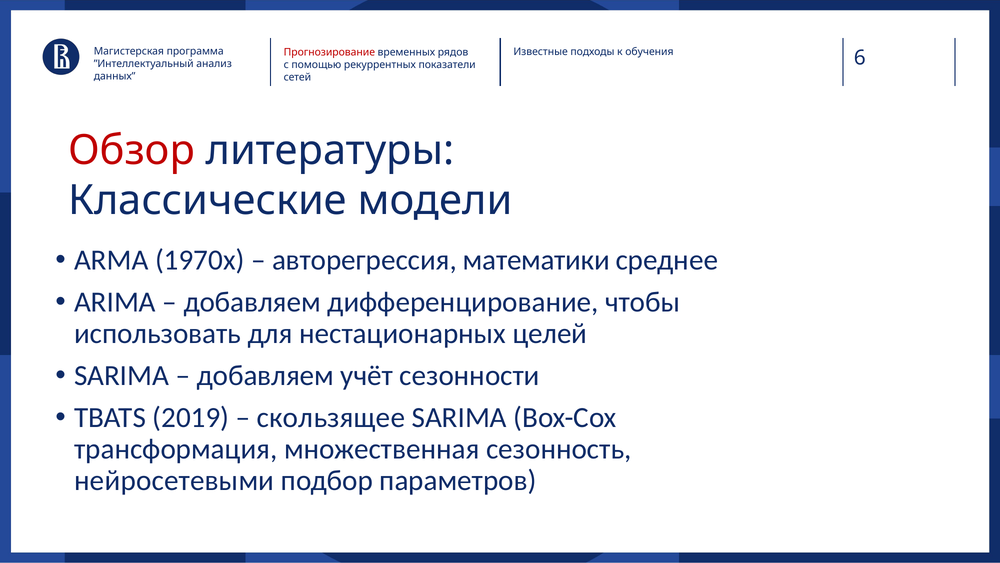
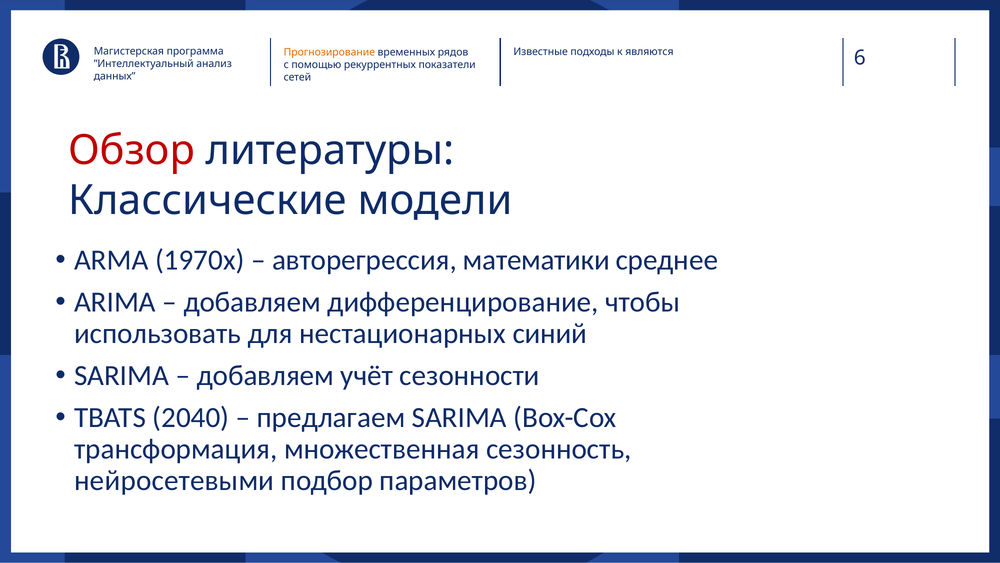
Прогнозирование colour: red -> orange (329, 52)
обучения: обучения -> являются (649, 52)
целей: целей -> синий (550, 333)
2019: 2019 -> 2040 (191, 417)
скользящее: скользящее -> предлагаем (331, 417)
